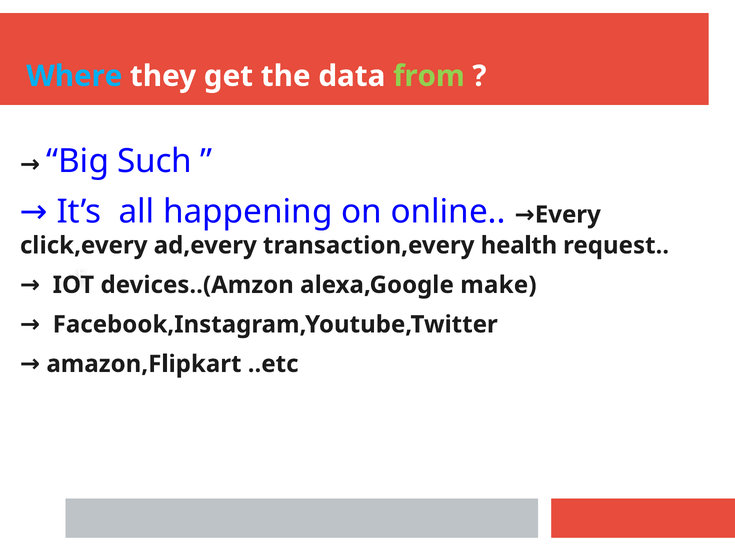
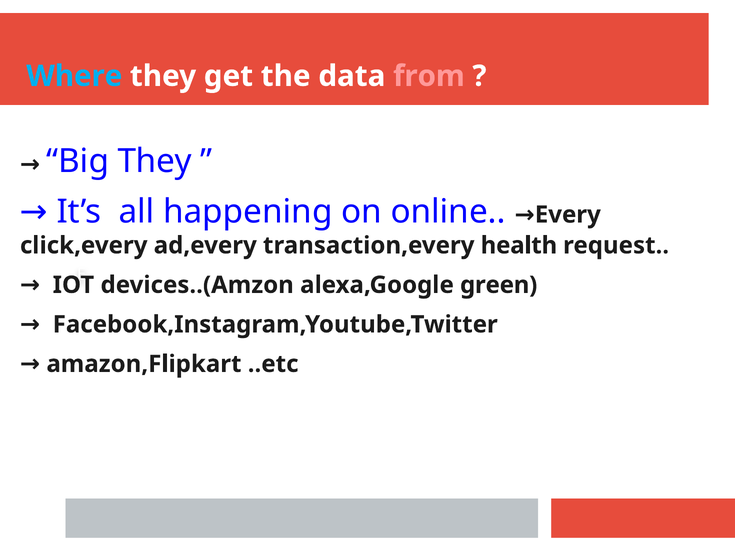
from colour: light green -> pink (429, 76)
Big Such: Such -> They (155, 161)
make: make -> green (499, 285)
